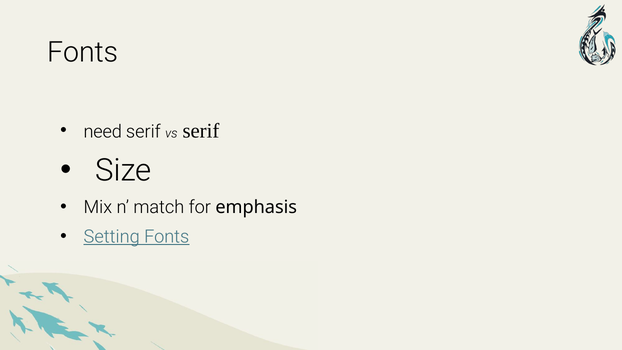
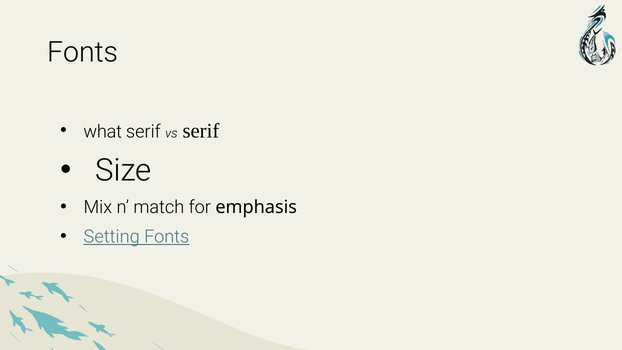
need: need -> what (103, 132)
